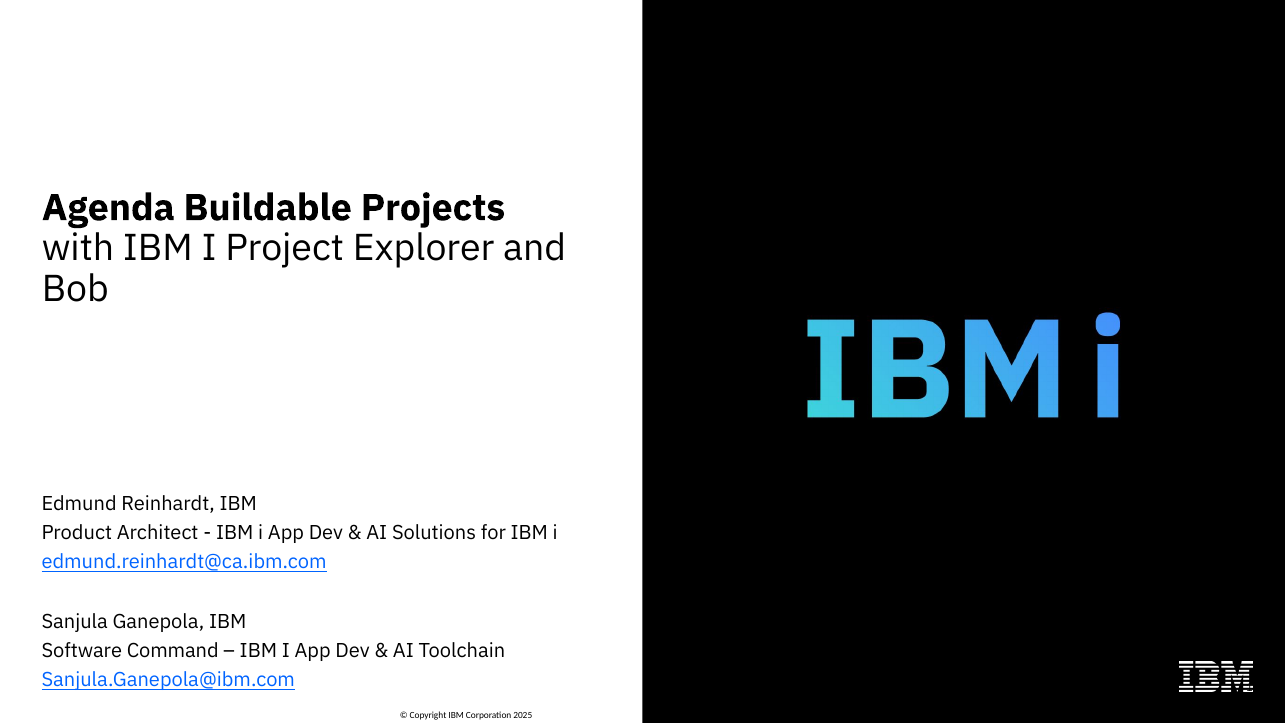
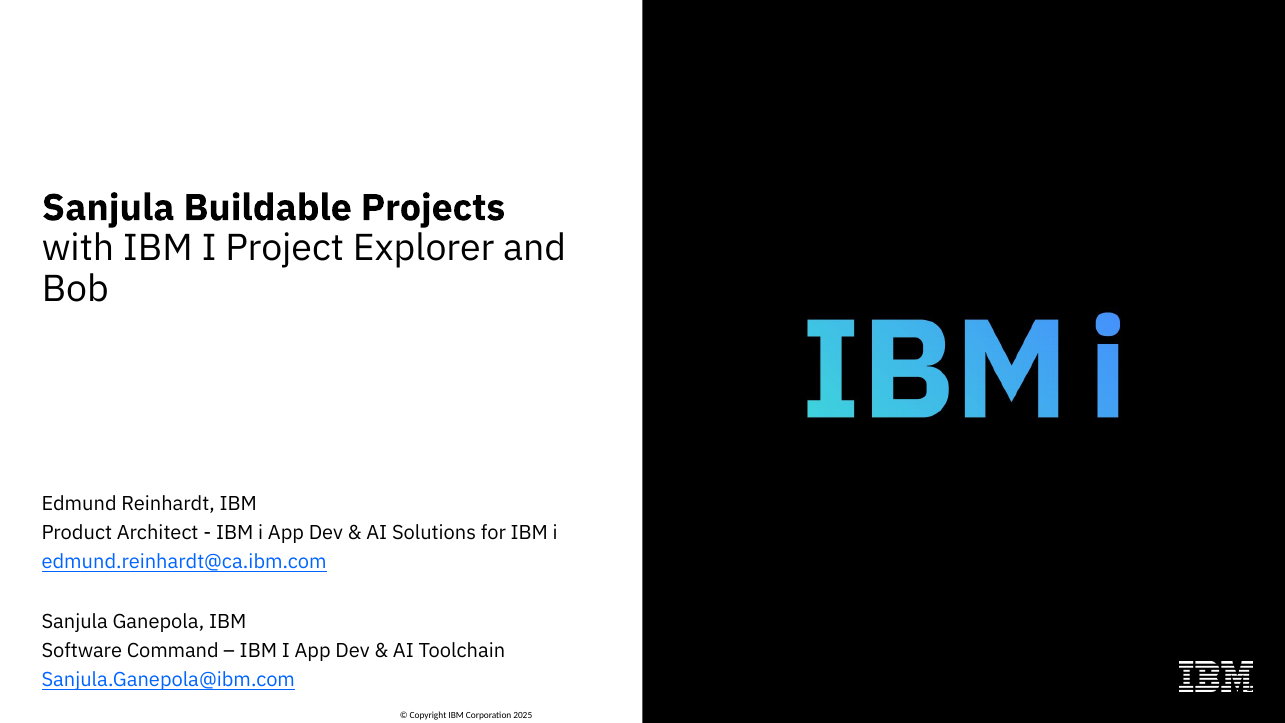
Agenda: Agenda -> Sanjula (108, 208)
